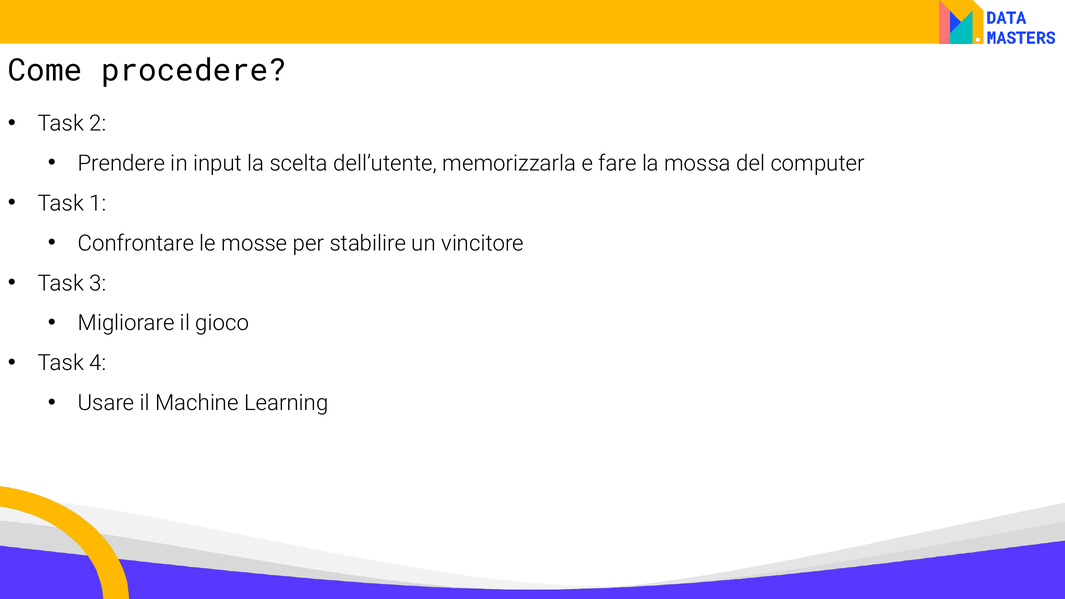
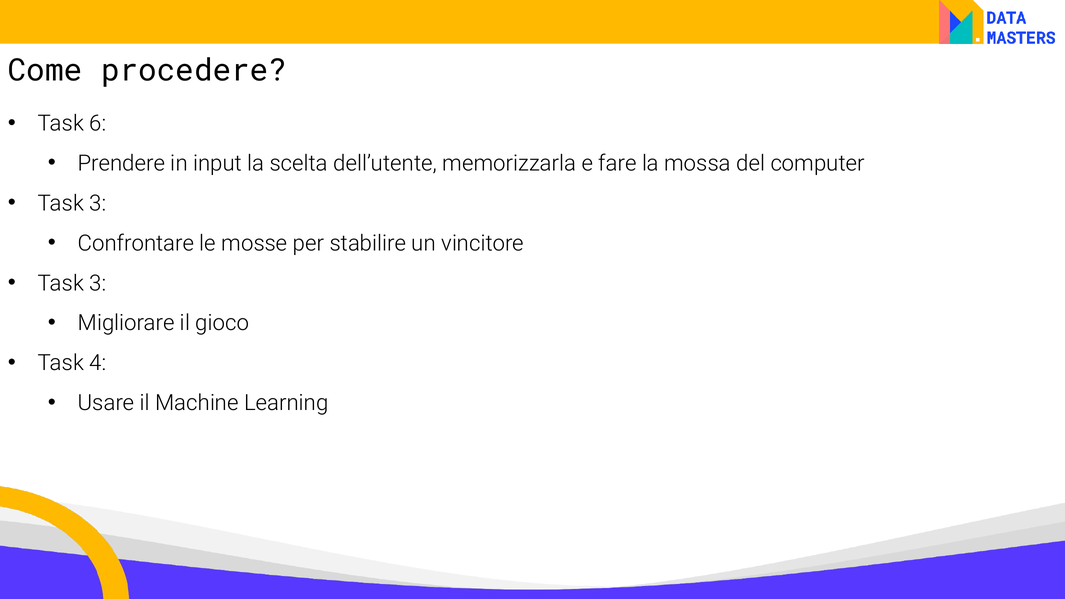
2: 2 -> 6 (98, 123)
1: 1 -> 3 (98, 203)
